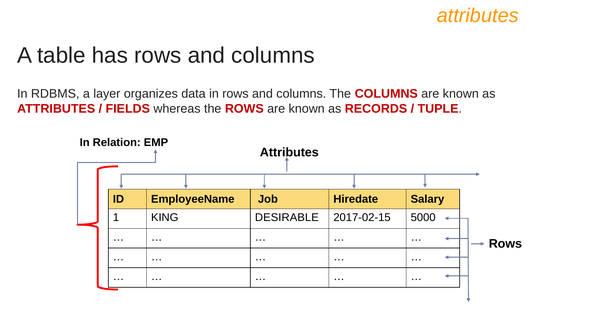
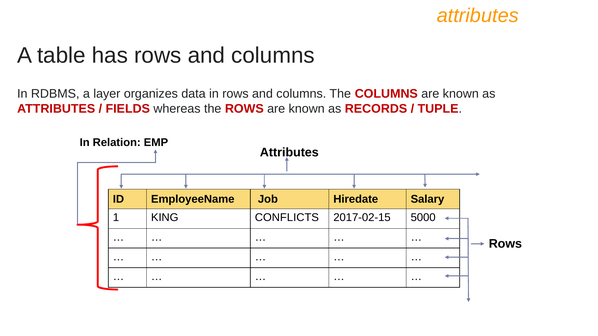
DESIRABLE: DESIRABLE -> CONFLICTS (287, 218)
